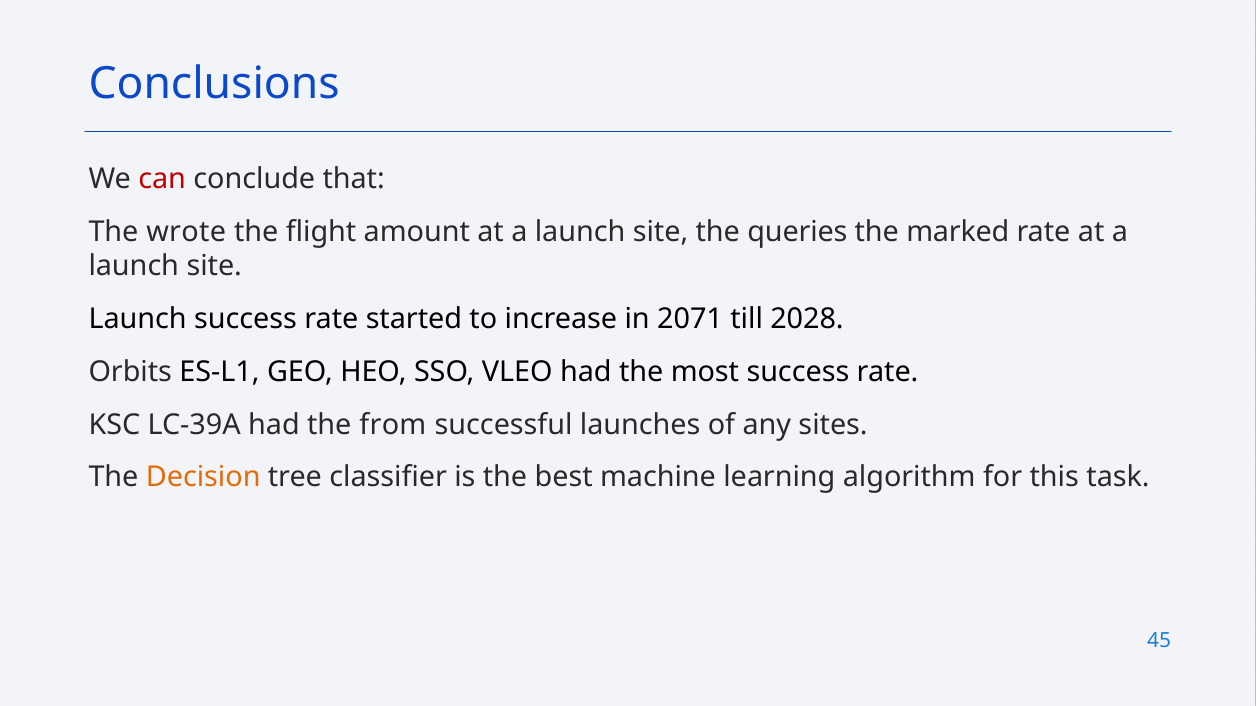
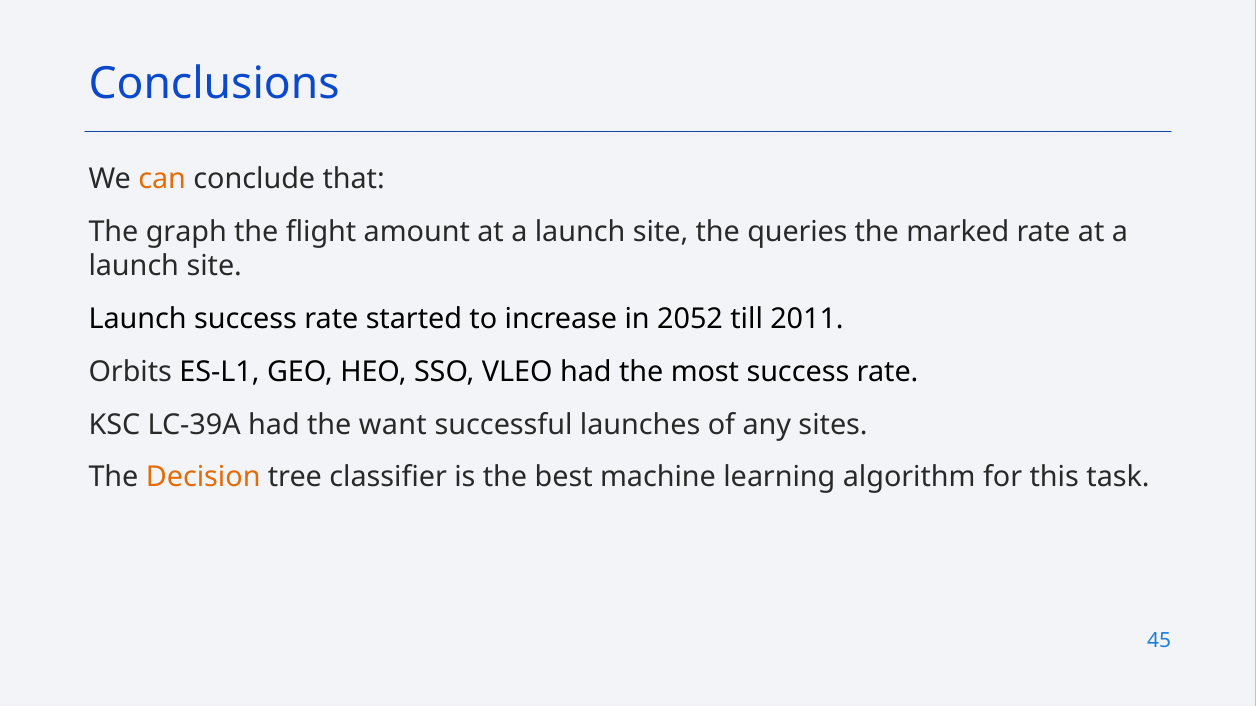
can colour: red -> orange (162, 179)
wrote: wrote -> graph (186, 232)
2071: 2071 -> 2052 (690, 319)
2028: 2028 -> 2011 (807, 319)
from: from -> want (393, 425)
